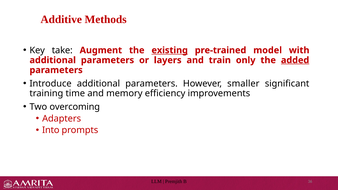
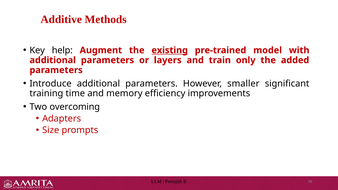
take: take -> help (62, 50)
added underline: present -> none (295, 60)
Into: Into -> Size (51, 130)
